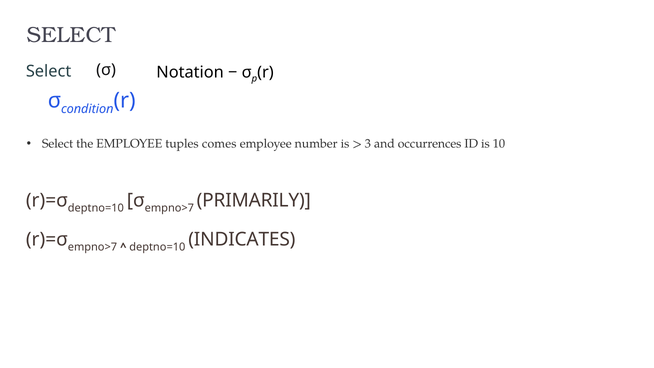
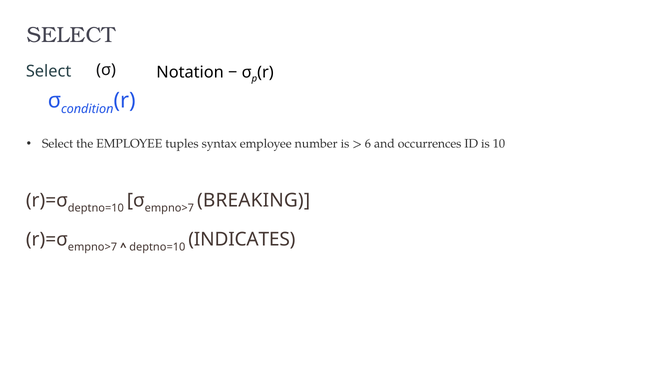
comes: comes -> syntax (219, 144)
3: 3 -> 6 (368, 144)
PRIMARILY: PRIMARILY -> BREAKING (254, 200)
